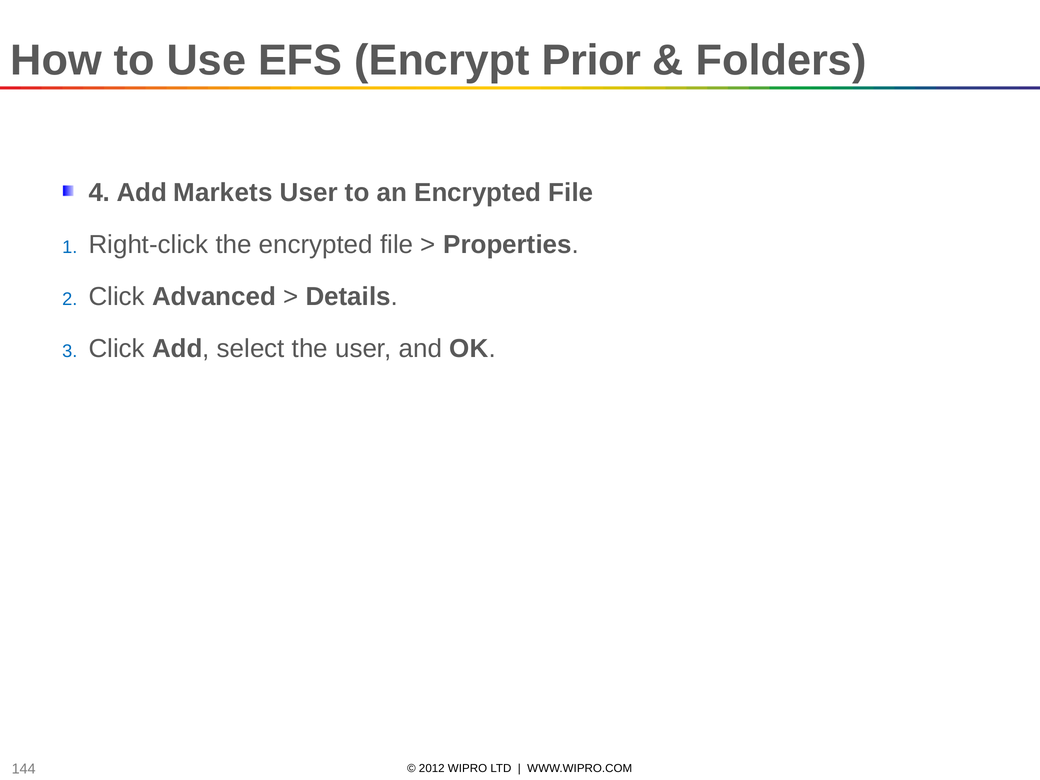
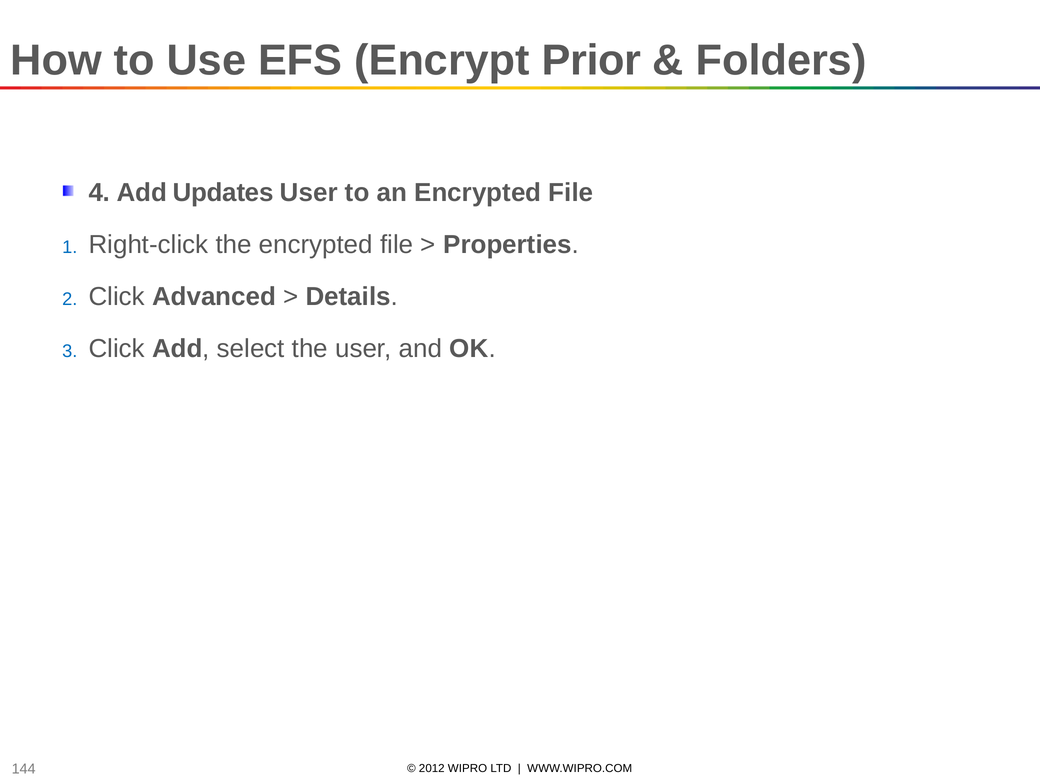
Markets: Markets -> Updates (223, 193)
